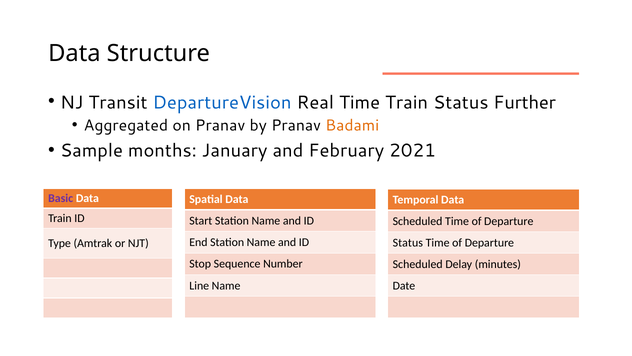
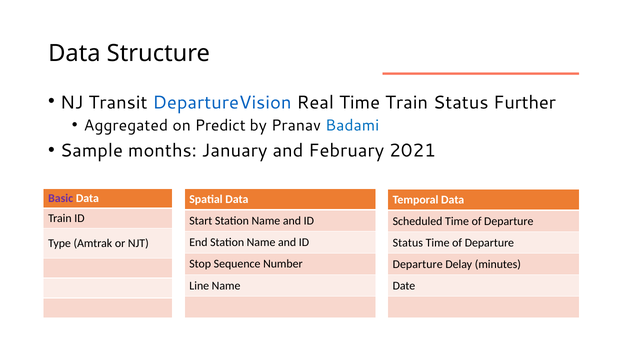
on Pranav: Pranav -> Predict (220, 125)
Badami colour: orange -> blue (352, 125)
Scheduled: Scheduled -> Departure (418, 264)
